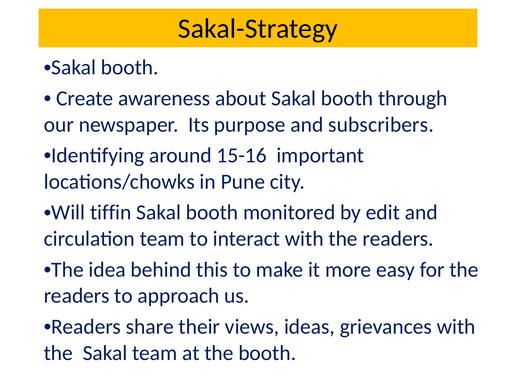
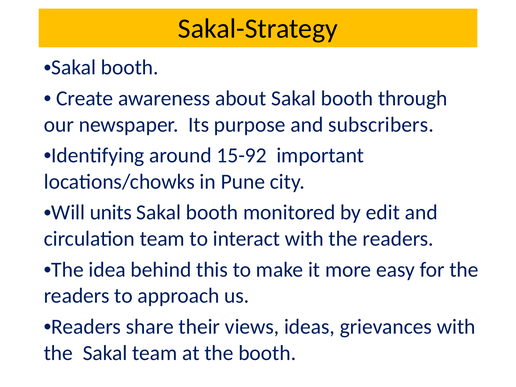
15-16: 15-16 -> 15-92 (242, 155)
tiffin: tiffin -> units (111, 213)
